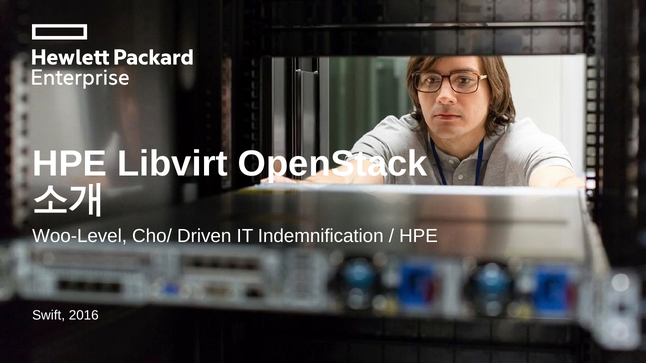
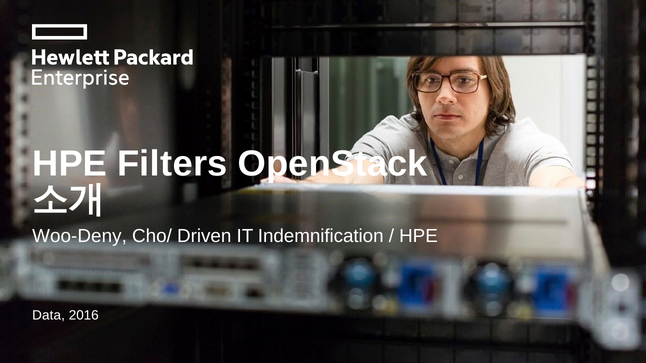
Libvirt: Libvirt -> Filters (172, 164)
Woo-Level: Woo-Level -> Woo-Deny (80, 236)
Swift: Swift -> Data (49, 316)
